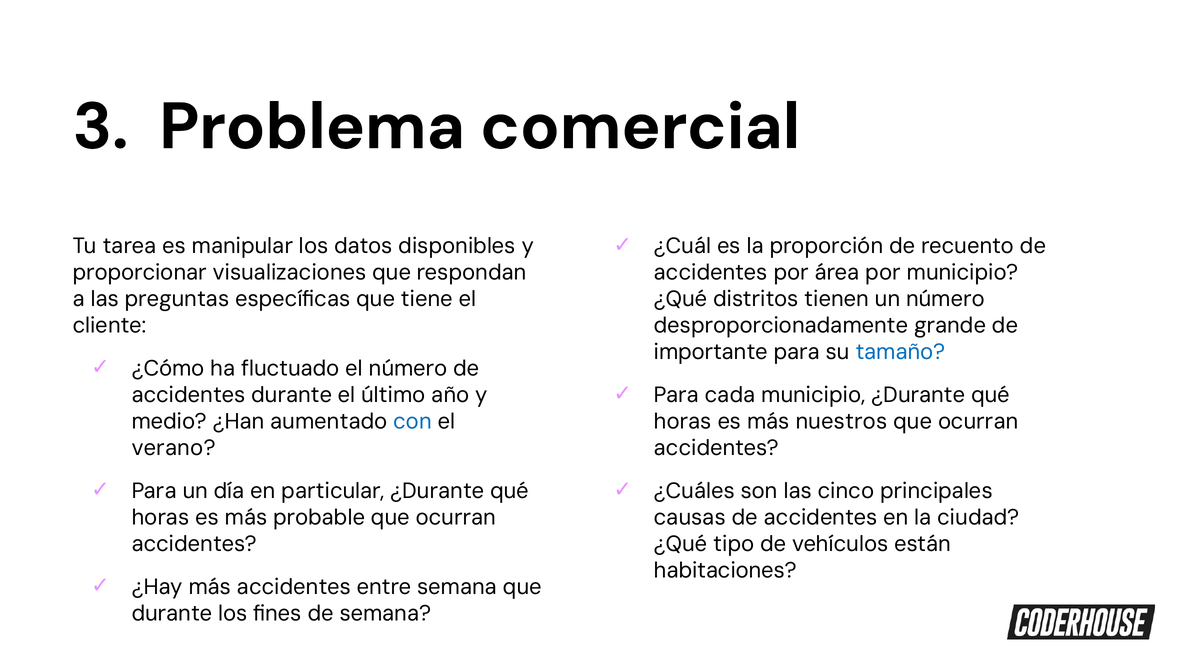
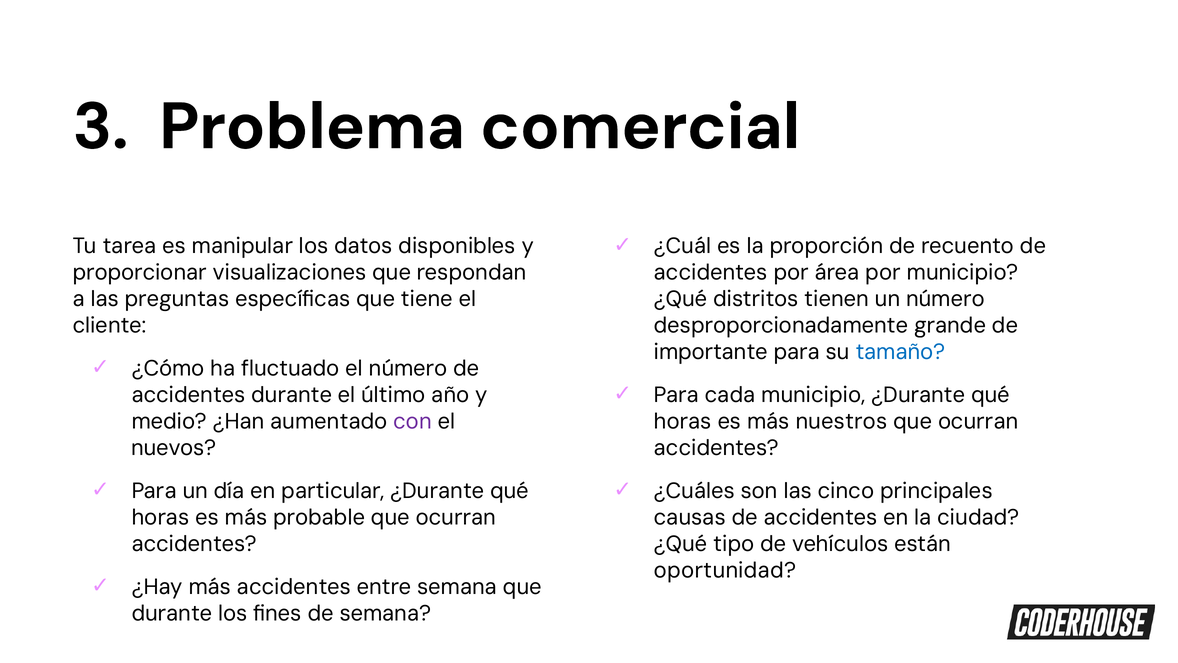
con colour: blue -> purple (413, 421)
verano: verano -> nuevos (174, 448)
habitaciones: habitaciones -> oportunidad (725, 570)
